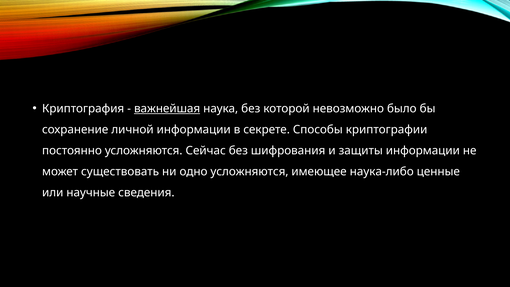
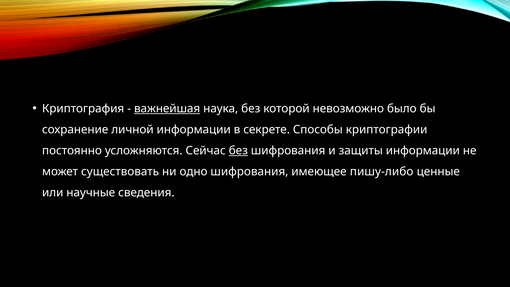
без underline: none -> present (238, 151)
одно усложняются: усложняются -> шифрования (249, 172)
наука-либо: наука-либо -> пишу-либо (382, 172)
